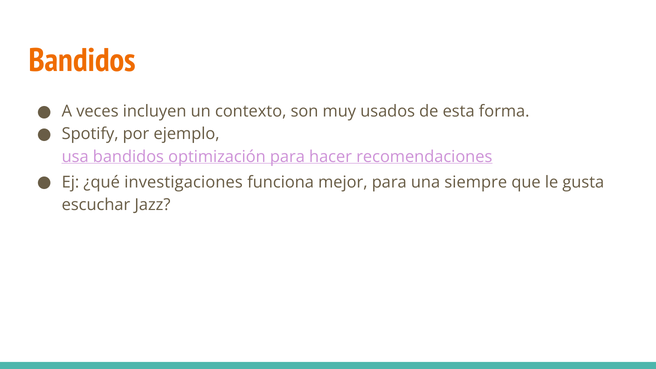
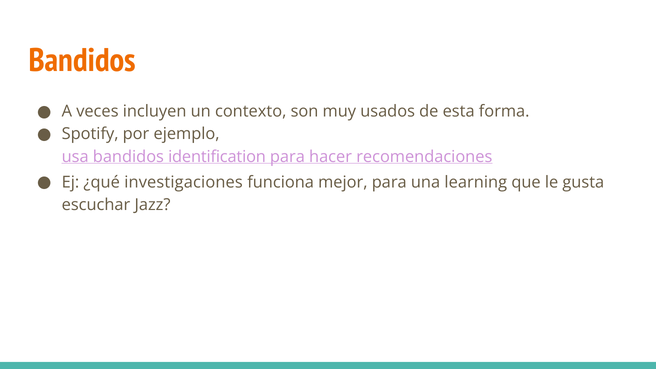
optimización: optimización -> identification (217, 157)
siempre: siempre -> learning (476, 182)
